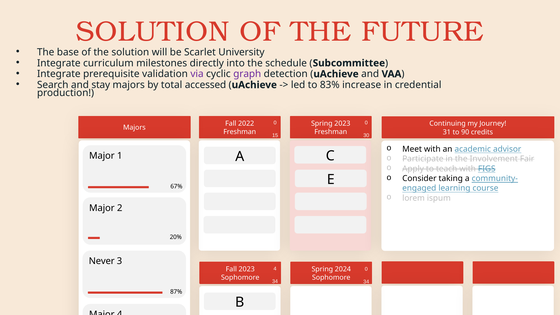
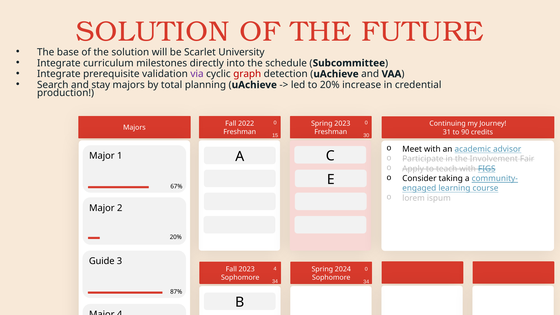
graph colour: purple -> red (247, 74)
accessed: accessed -> planning (205, 85)
to 83%: 83% -> 20% (330, 85)
Never: Never -> Guide (102, 261)
